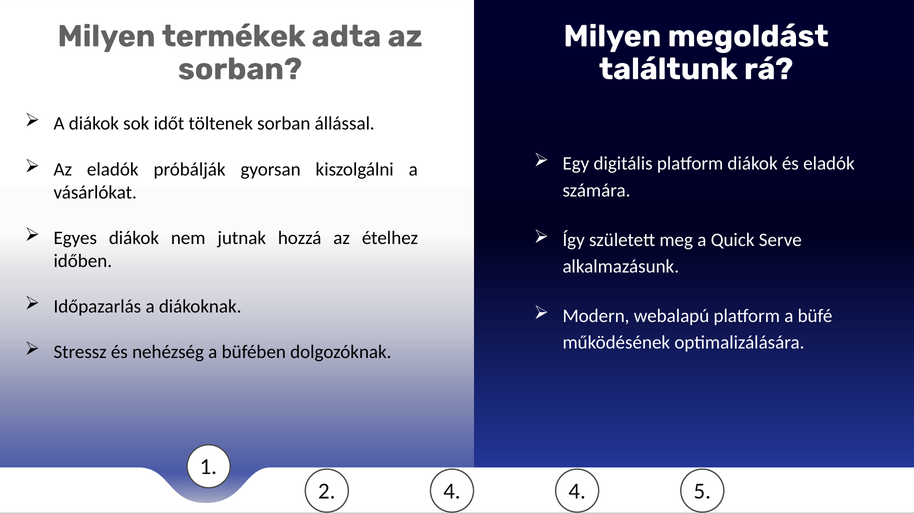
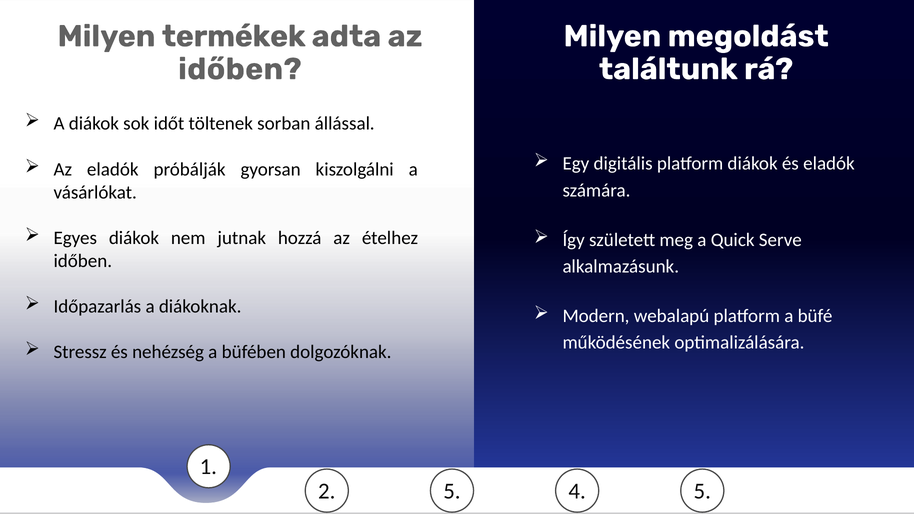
sorban: sorban -> időben (240, 69)
2 4: 4 -> 5 (452, 491)
